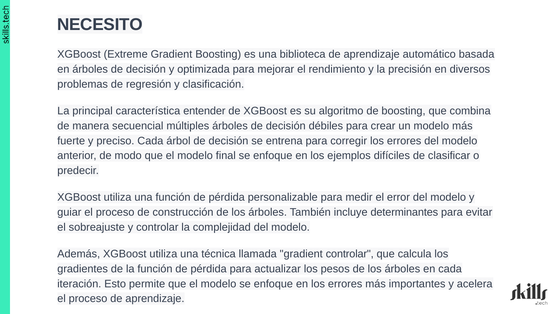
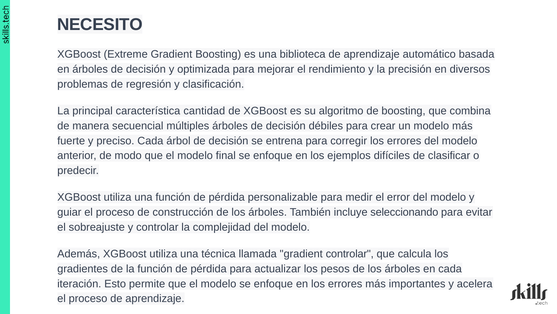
entender: entender -> cantidad (204, 111)
determinantes: determinantes -> seleccionando (404, 212)
